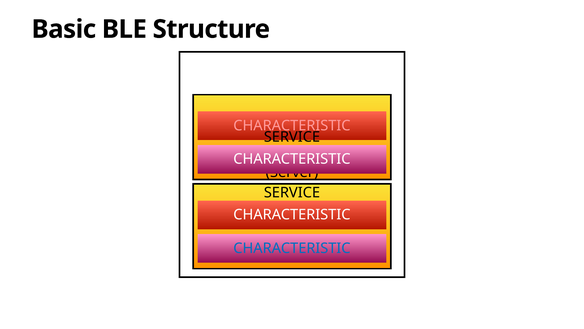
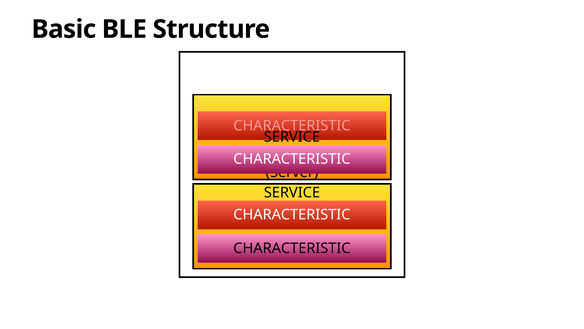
CHARACTERISTIC colour: blue -> black (292, 248)
